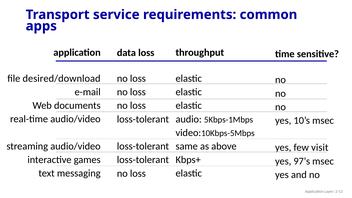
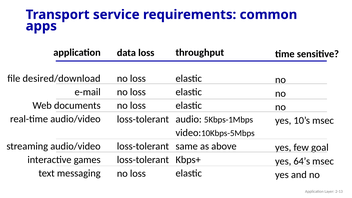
visit: visit -> goal (320, 148)
97’s: 97’s -> 64’s (302, 161)
